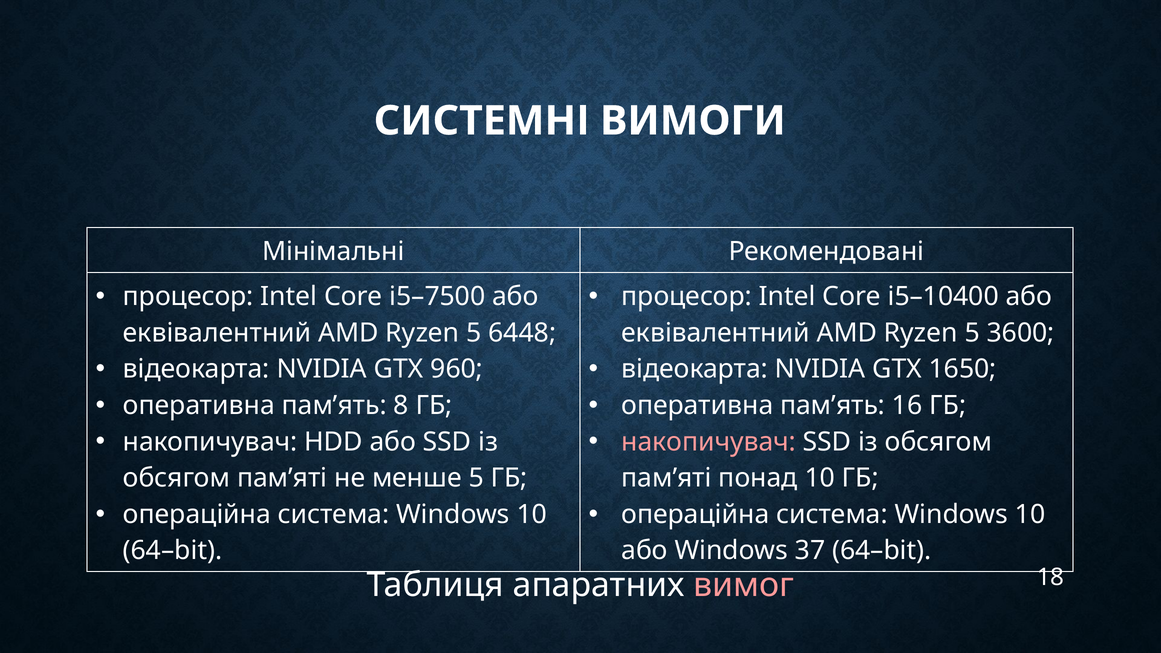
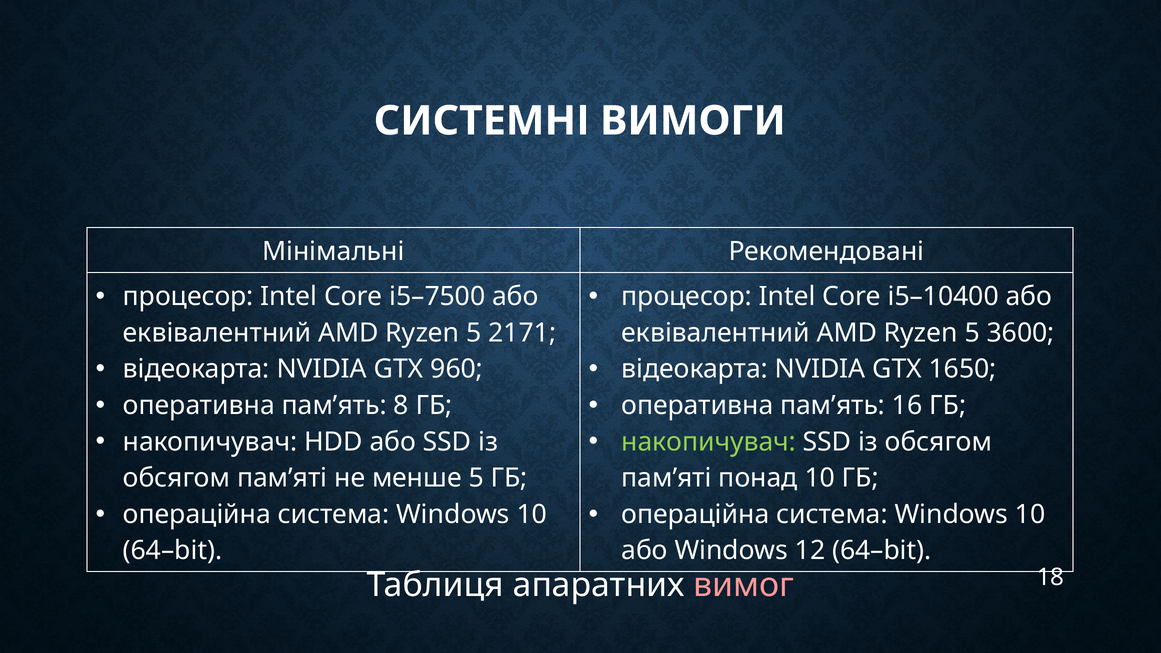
6448: 6448 -> 2171 (522, 333)
накопичувач colour: pink -> light green (709, 442)
37: 37 -> 12 (810, 551)
